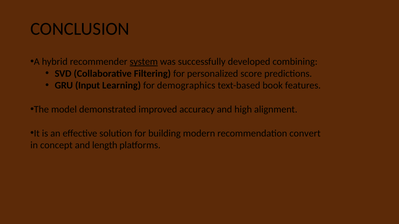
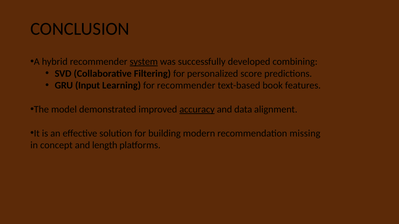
for demographics: demographics -> recommender (186, 86)
accuracy underline: none -> present (197, 110)
high: high -> data (243, 110)
convert: convert -> missing (305, 133)
